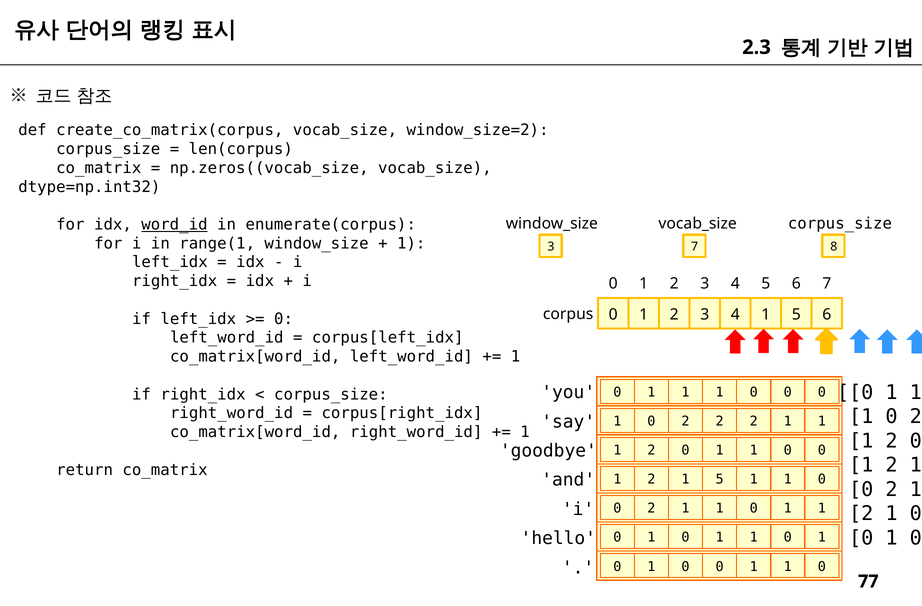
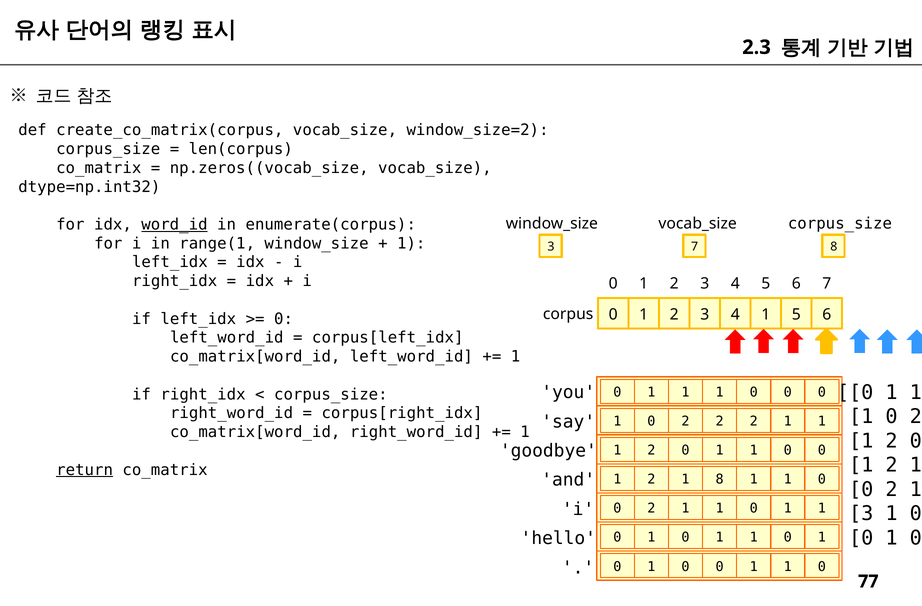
return underline: none -> present (85, 470)
2 1 5: 5 -> 8 (720, 479)
2: 2 -> 3 (861, 513)
